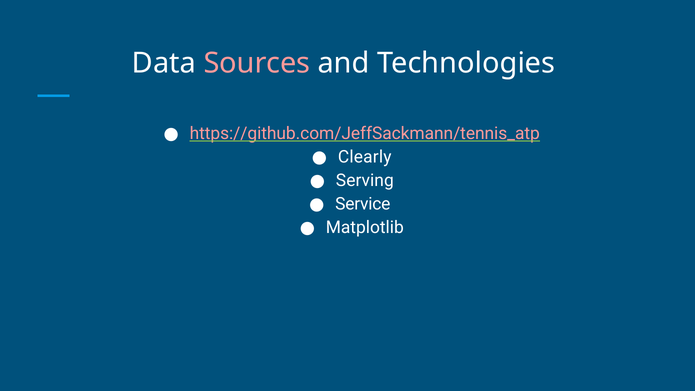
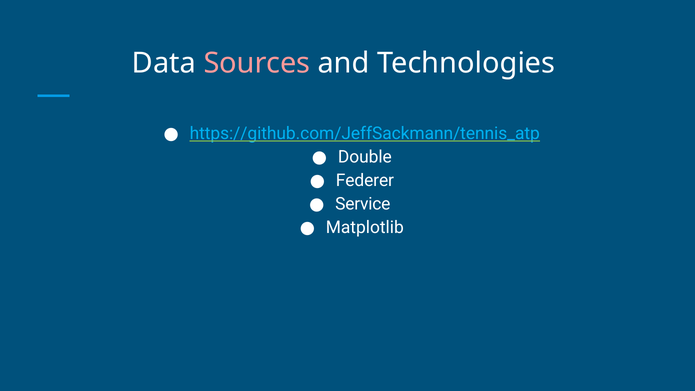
https://github.com/JeffSackmann/tennis_atp colour: pink -> light blue (365, 134)
Clearly: Clearly -> Double (365, 157)
Serving: Serving -> Federer (365, 180)
